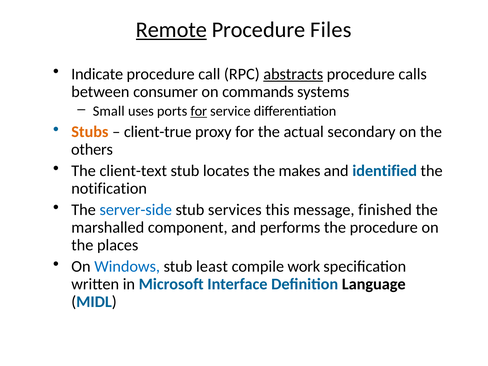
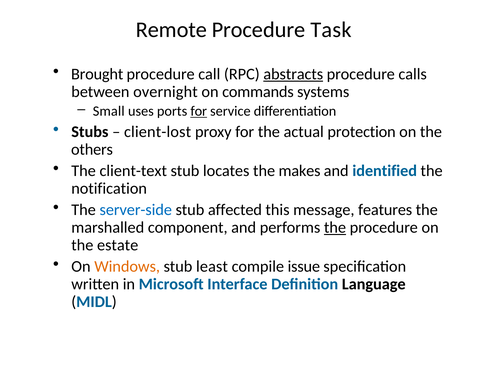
Remote underline: present -> none (171, 30)
Files: Files -> Task (331, 30)
Indicate: Indicate -> Brought (97, 74)
consumer: consumer -> overnight (165, 92)
Stubs colour: orange -> black (90, 132)
client-true: client-true -> client-lost (158, 132)
secondary: secondary -> protection (362, 132)
services: services -> affected (235, 210)
finished: finished -> features (385, 210)
the underline: none -> present (335, 228)
places: places -> estate (118, 245)
Windows colour: blue -> orange (127, 267)
work: work -> issue (304, 267)
